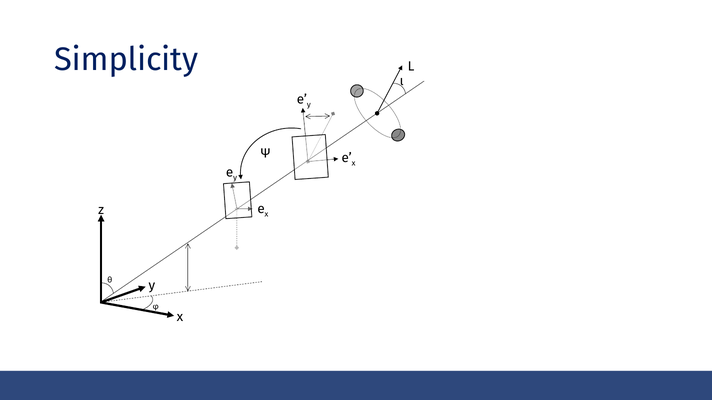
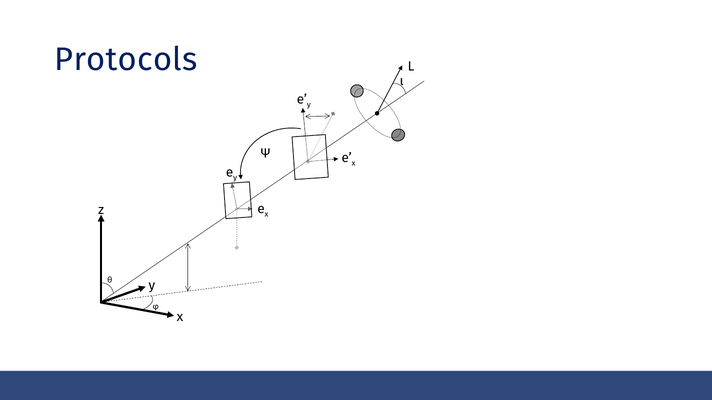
Simplicity: Simplicity -> Protocols (126, 60)
